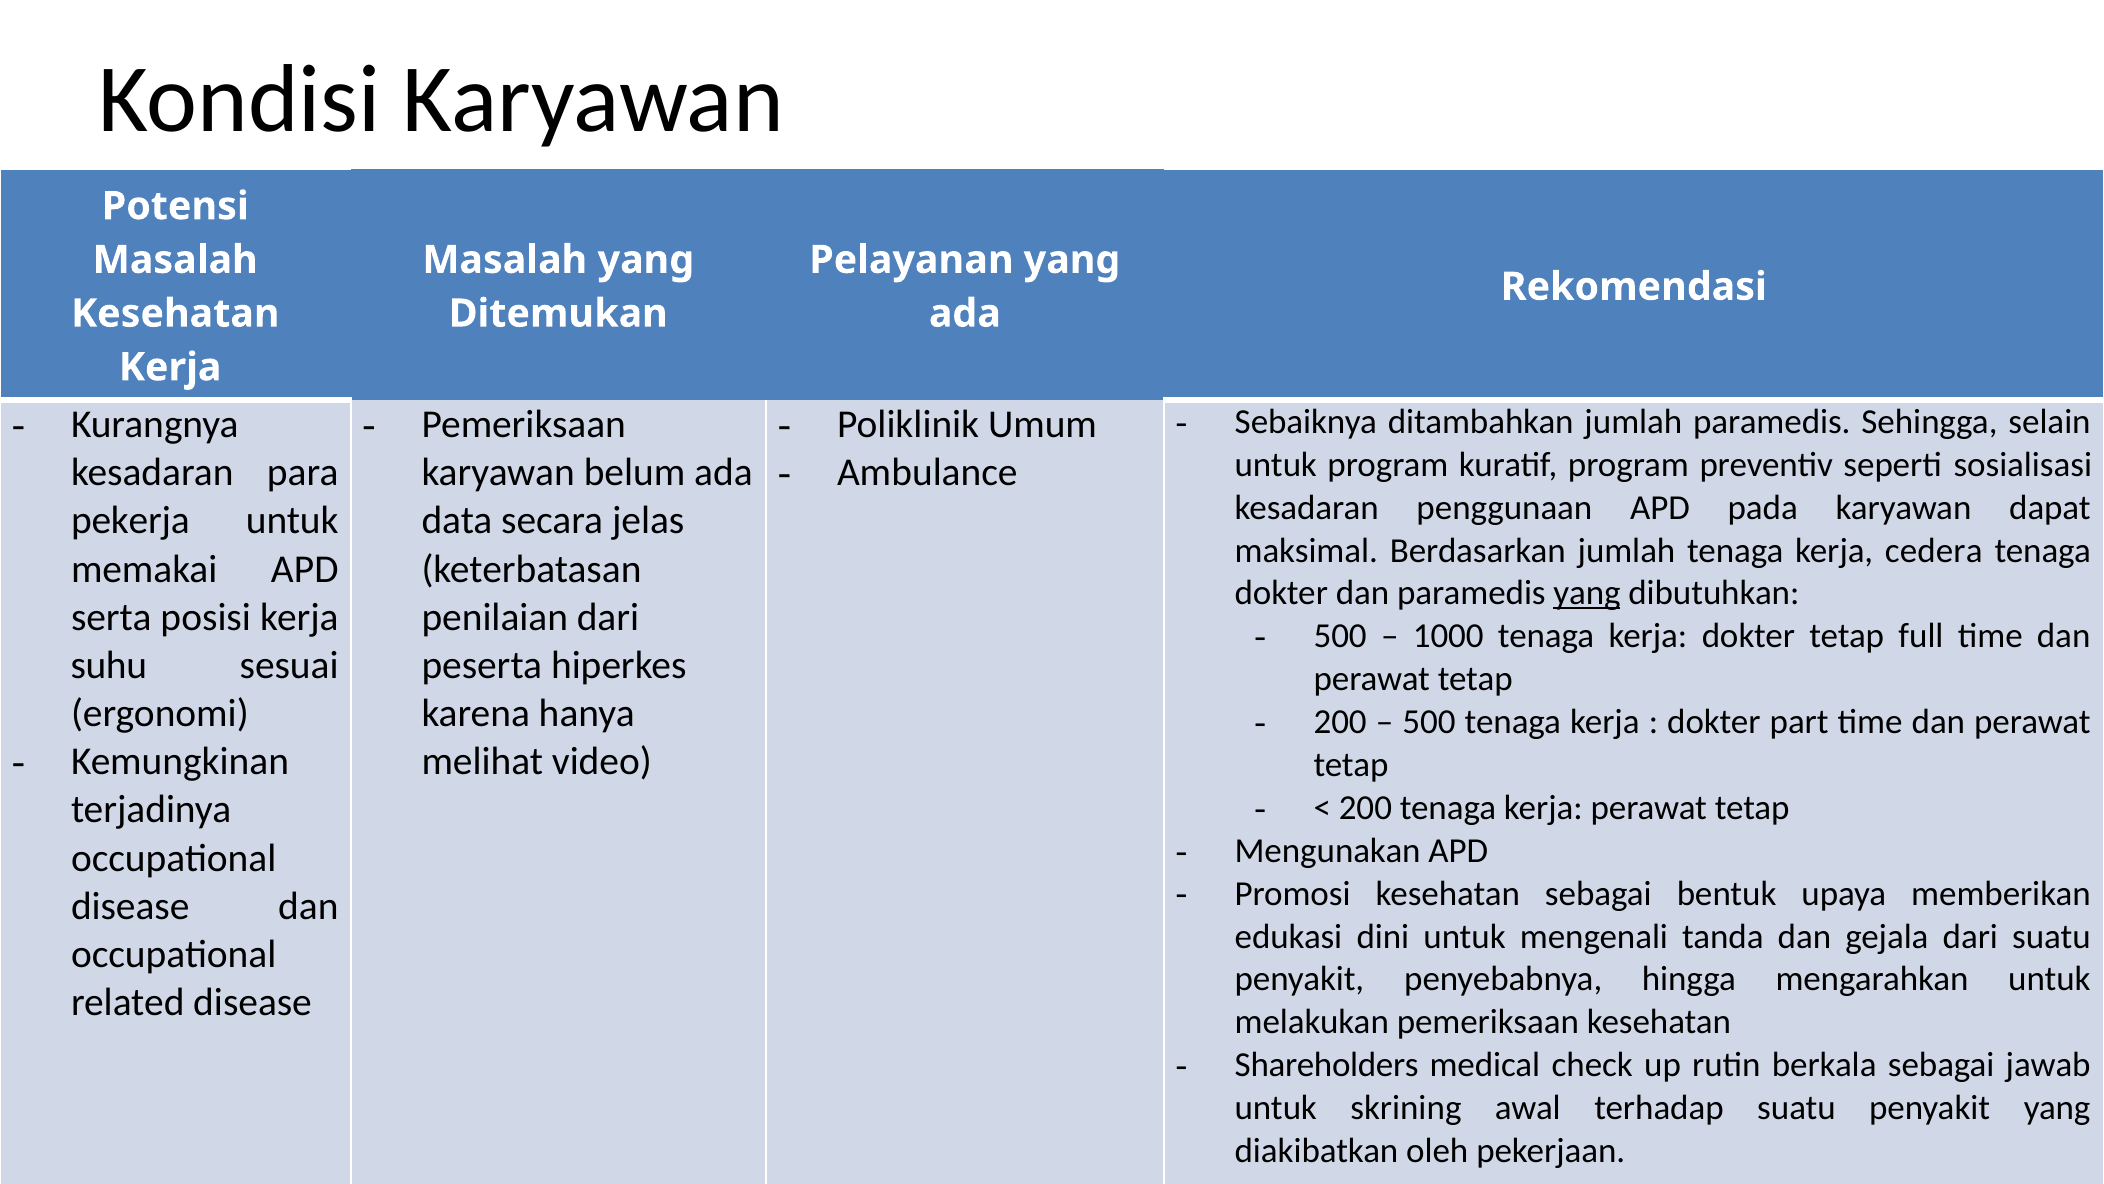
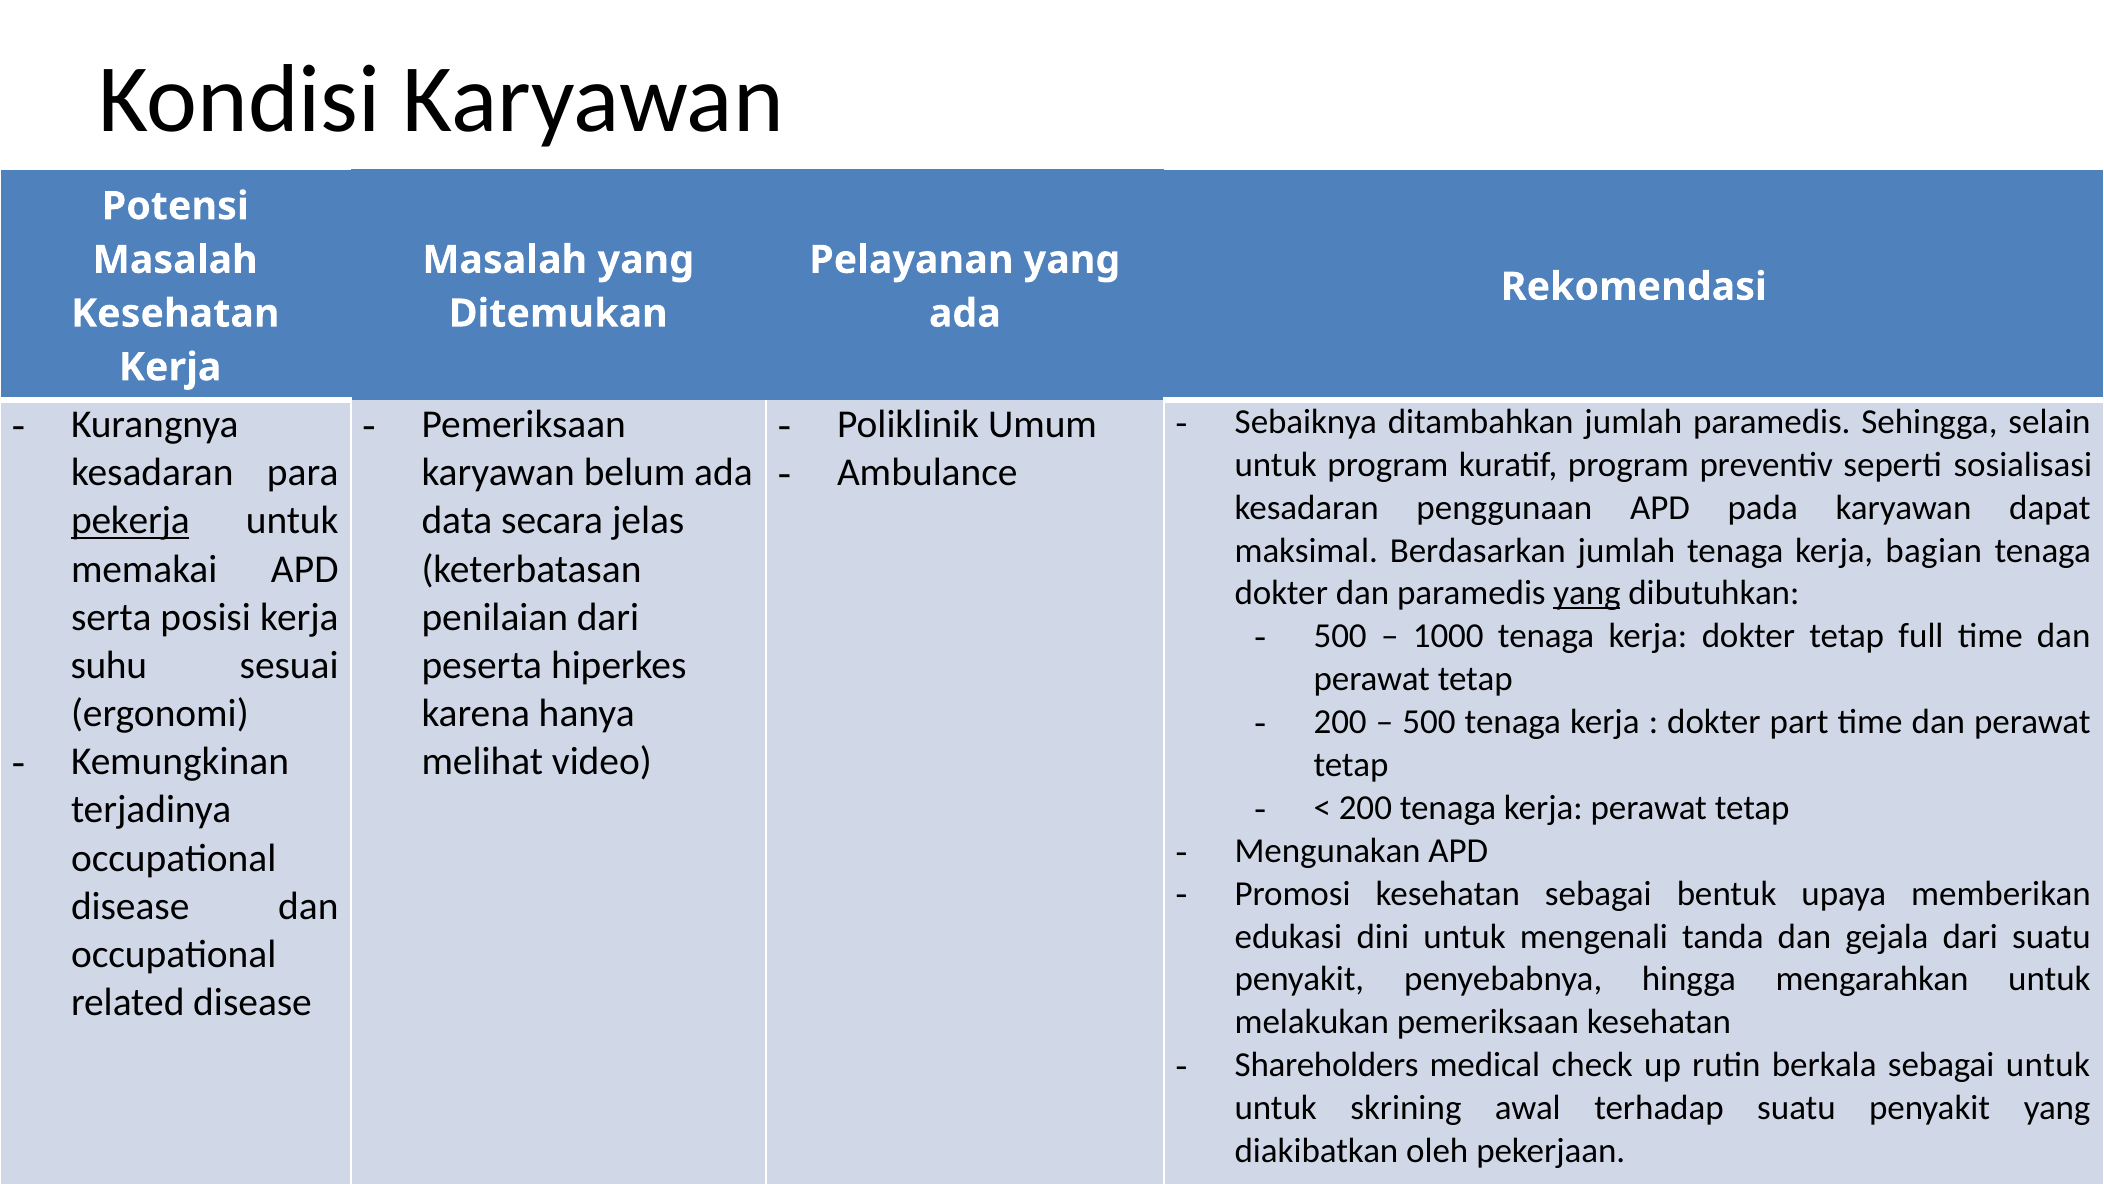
pekerja underline: none -> present (130, 521)
cedera: cedera -> bagian (1934, 550)
sebagai jawab: jawab -> untuk (2048, 1065)
